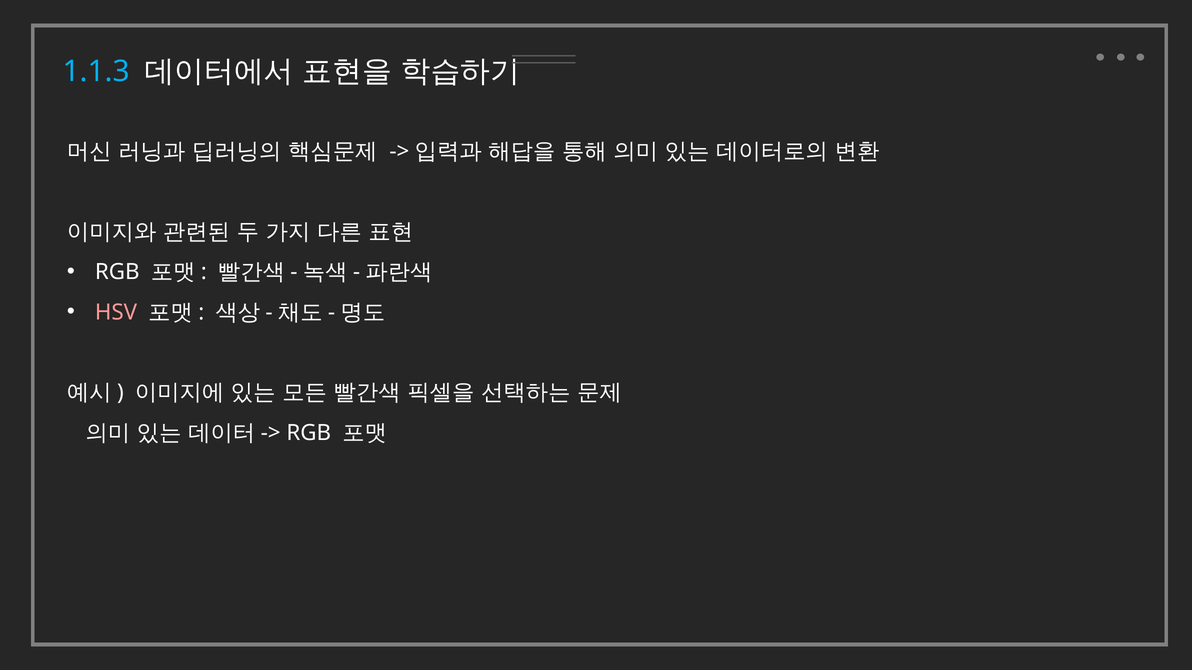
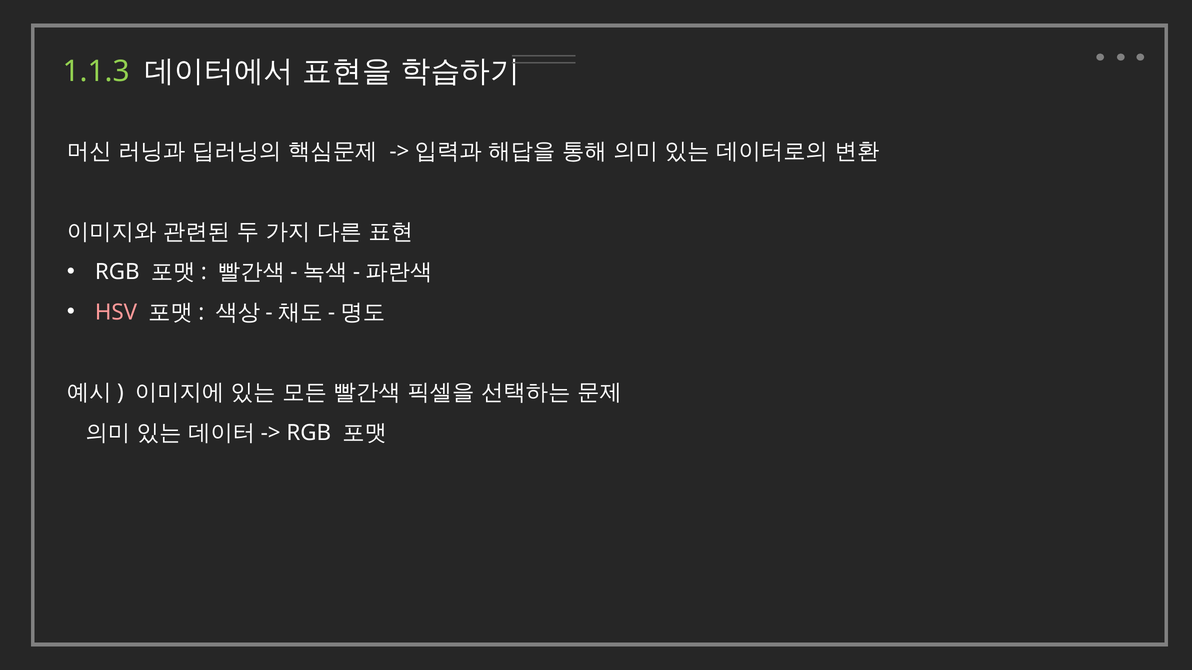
1.1.3 colour: light blue -> light green (96, 71)
